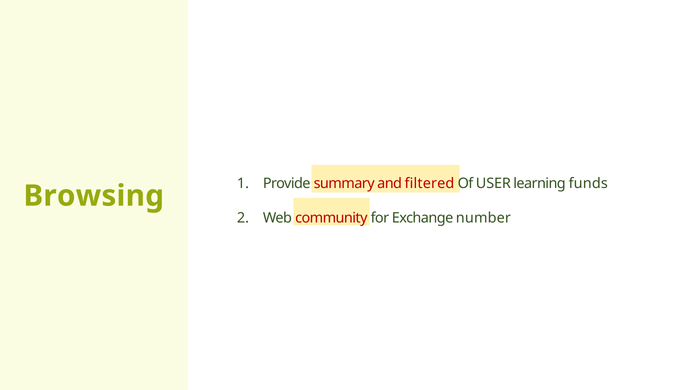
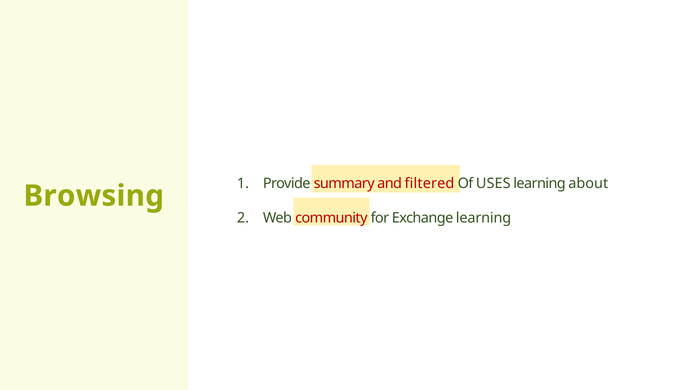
USER: USER -> USES (493, 183)
funds: funds -> about (588, 183)
Exchange number: number -> learning (484, 218)
